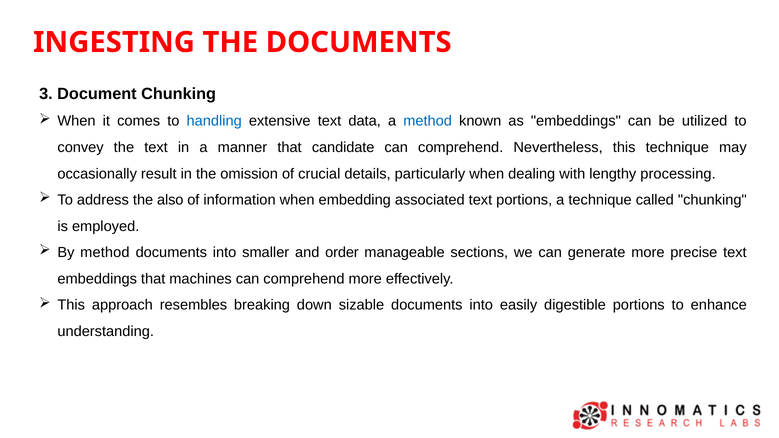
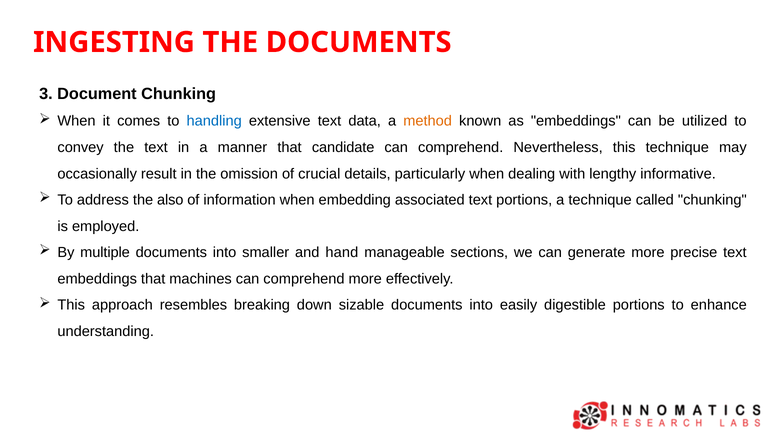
method colour: blue -> orange (428, 121)
processing: processing -> informative (678, 174)
By method: method -> multiple (105, 253)
order: order -> hand (342, 253)
